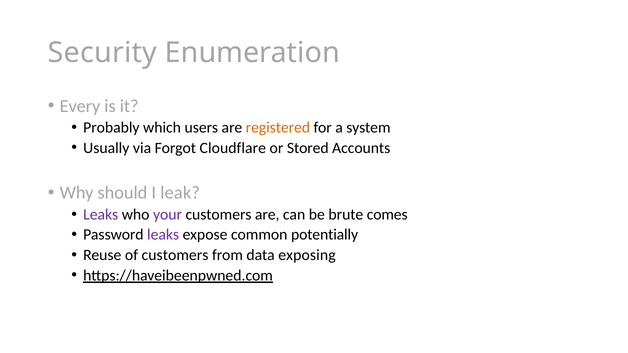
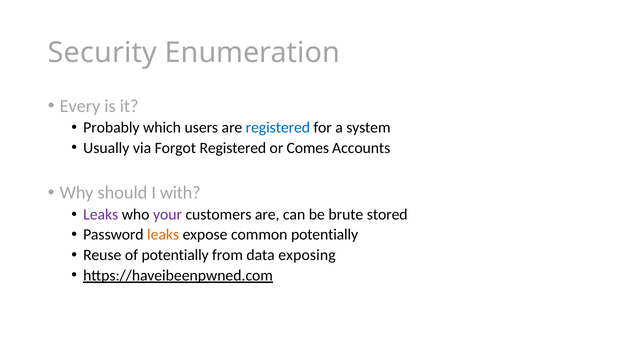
registered colour: orange -> blue (278, 128)
Forgot Cloudflare: Cloudflare -> Registered (233, 148)
Stored: Stored -> Comes (308, 148)
leak: leak -> with (180, 193)
comes: comes -> stored (387, 215)
leaks colour: purple -> orange (163, 235)
of customers: customers -> potentially (175, 255)
